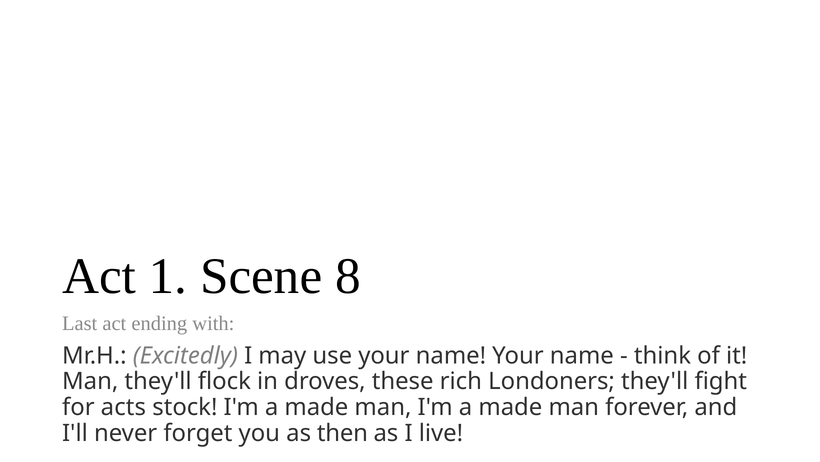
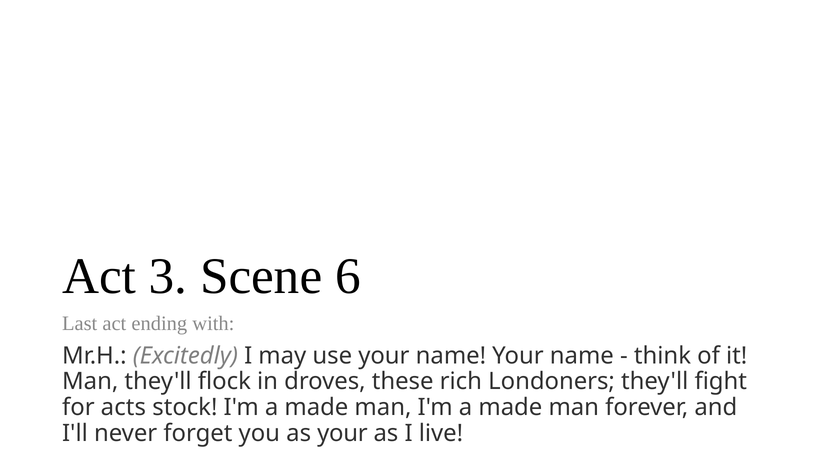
1: 1 -> 3 (168, 276)
8: 8 -> 6 (348, 276)
as then: then -> your (342, 433)
